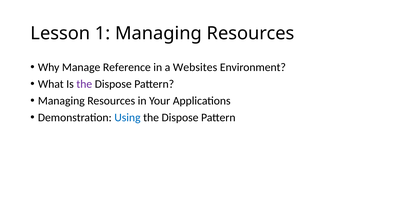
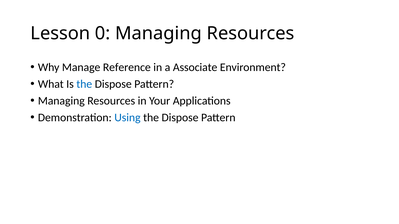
1: 1 -> 0 (103, 34)
Websites: Websites -> Associate (195, 67)
the colour: purple -> blue (84, 84)
